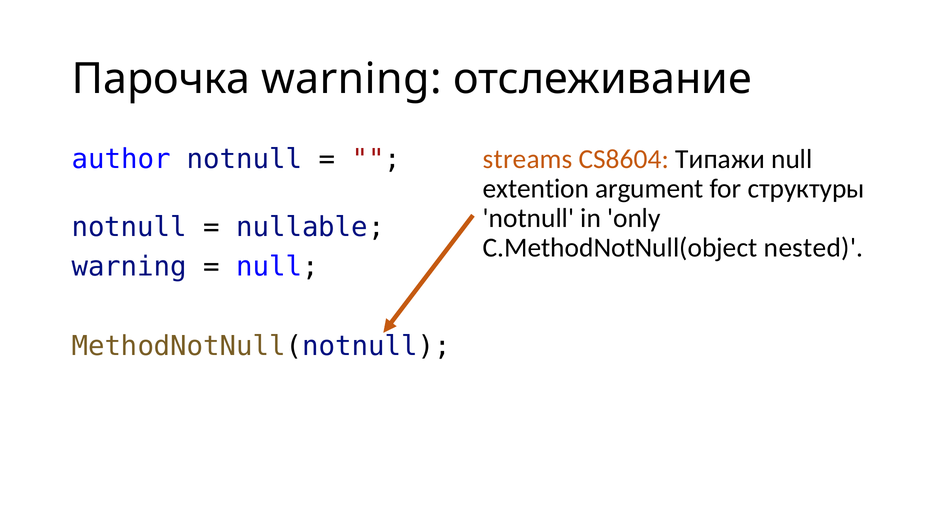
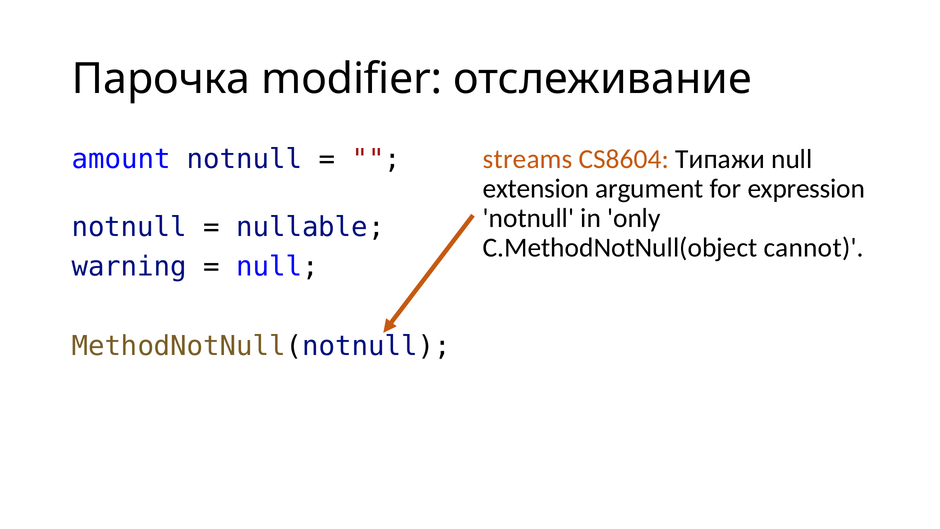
Парочка warning: warning -> modifier (352, 79)
author: author -> amount (121, 159)
extention: extention -> extension (536, 189)
структуры: структуры -> expression (806, 189)
nested: nested -> cannot (814, 248)
